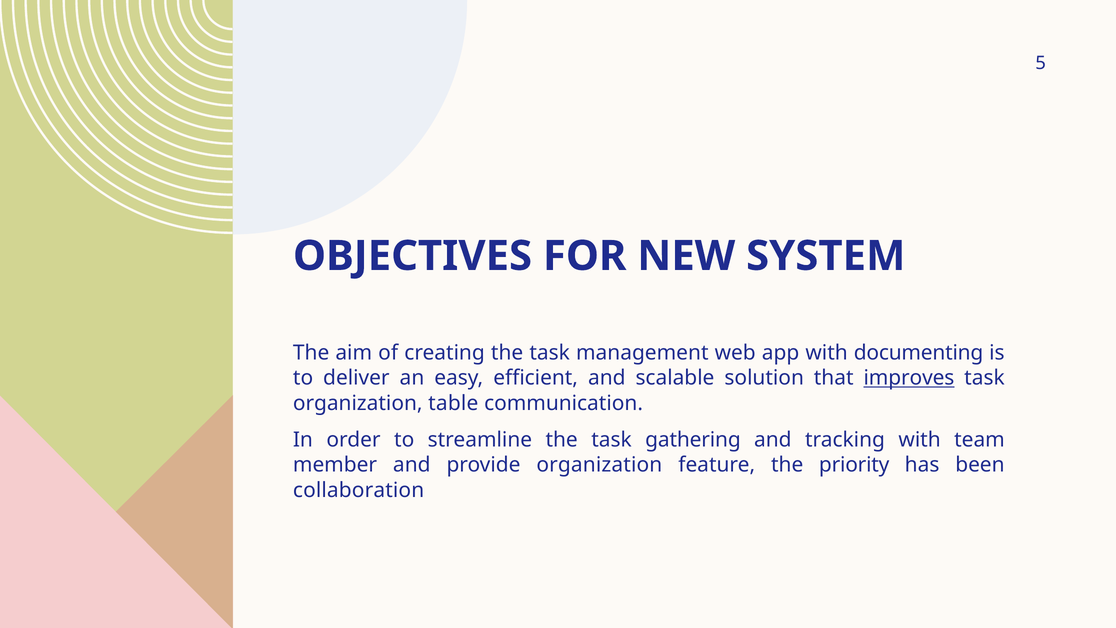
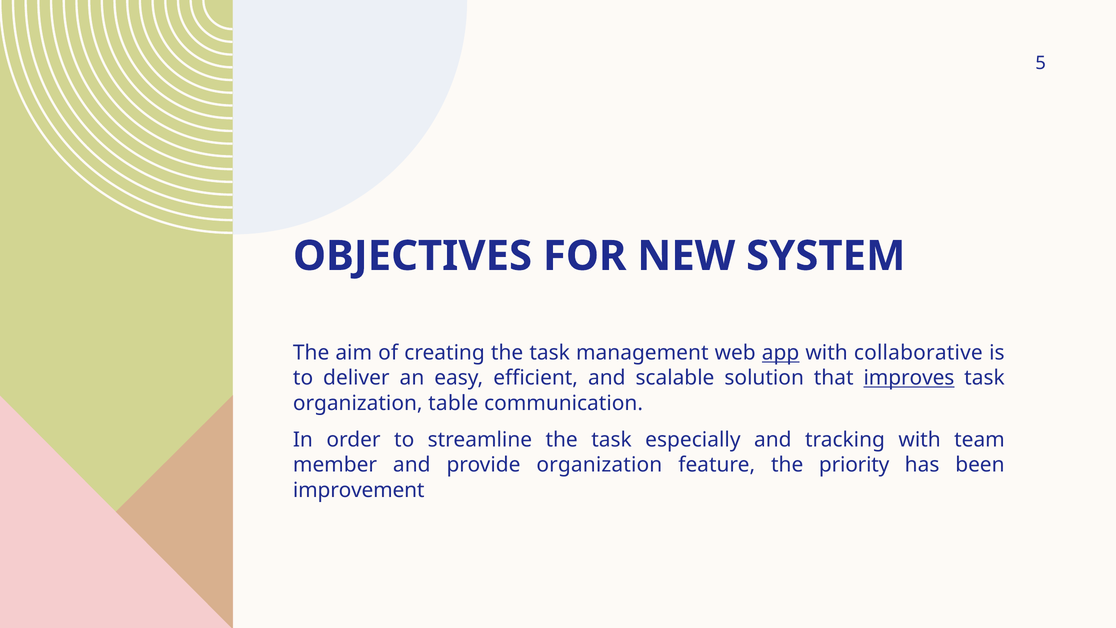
app underline: none -> present (781, 353)
documenting: documenting -> collaborative (918, 353)
gathering: gathering -> especially (693, 440)
collaboration: collaboration -> improvement (359, 490)
